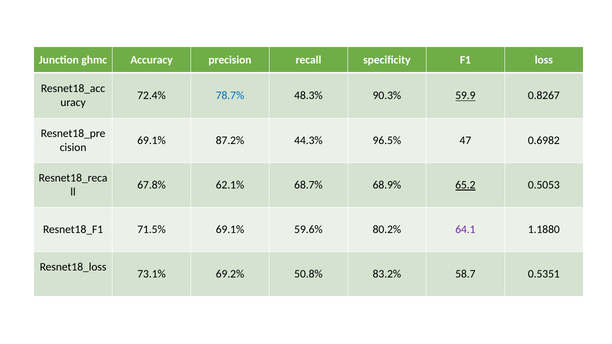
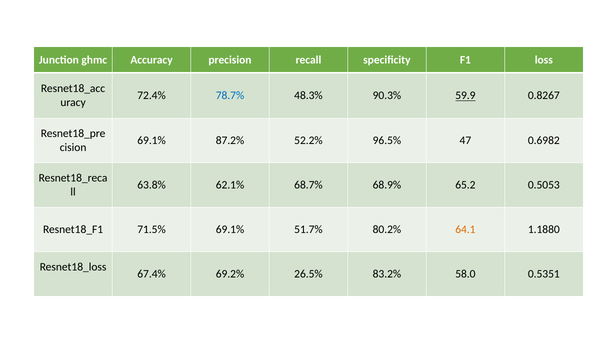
44.3%: 44.3% -> 52.2% (308, 141)
67.8%: 67.8% -> 63.8% (152, 185)
65.2 underline: present -> none (465, 185)
59.6%: 59.6% -> 51.7% (308, 230)
64.1 colour: purple -> orange (465, 230)
73.1%: 73.1% -> 67.4% (152, 274)
50.8%: 50.8% -> 26.5% (308, 274)
58.7: 58.7 -> 58.0 (465, 274)
